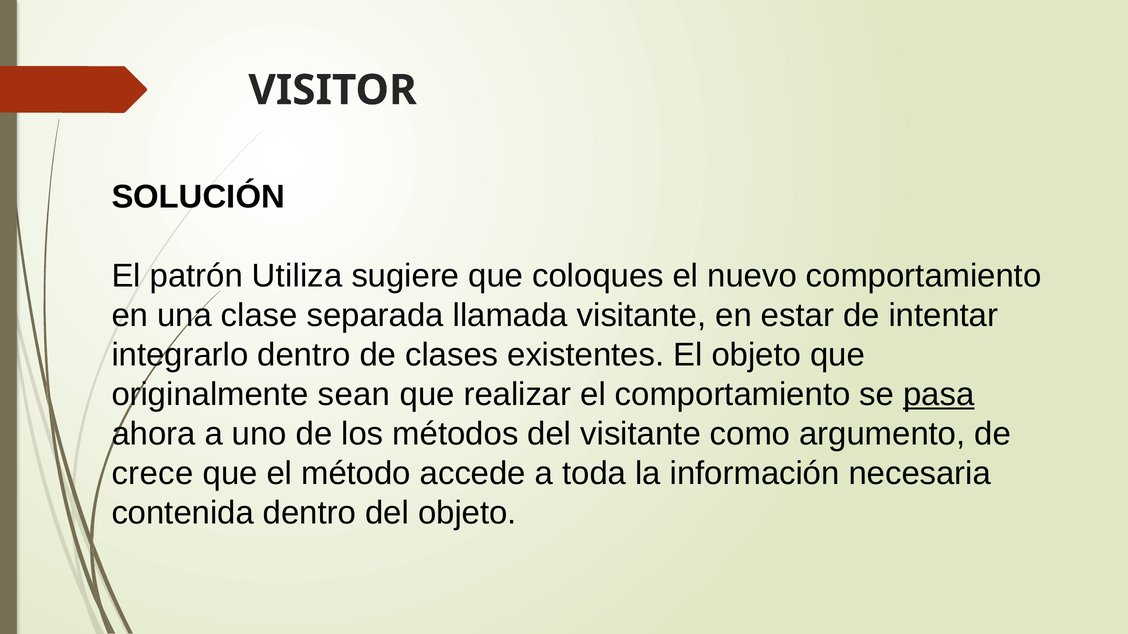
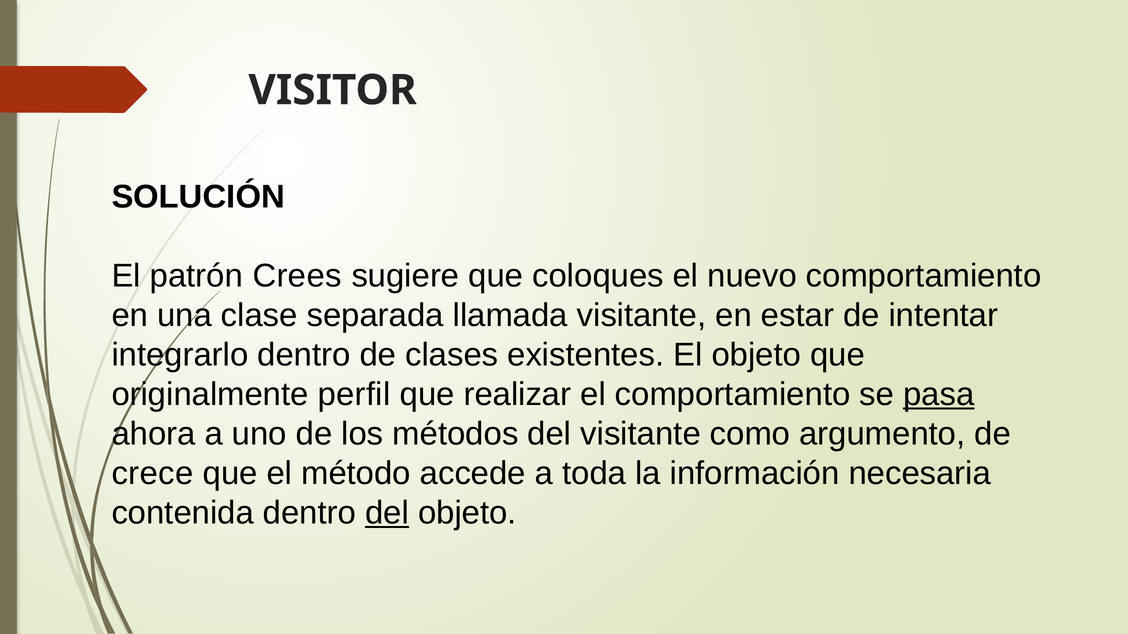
Utiliza: Utiliza -> Crees (297, 276)
sean: sean -> perfil (354, 395)
del underline: none -> present (387, 513)
